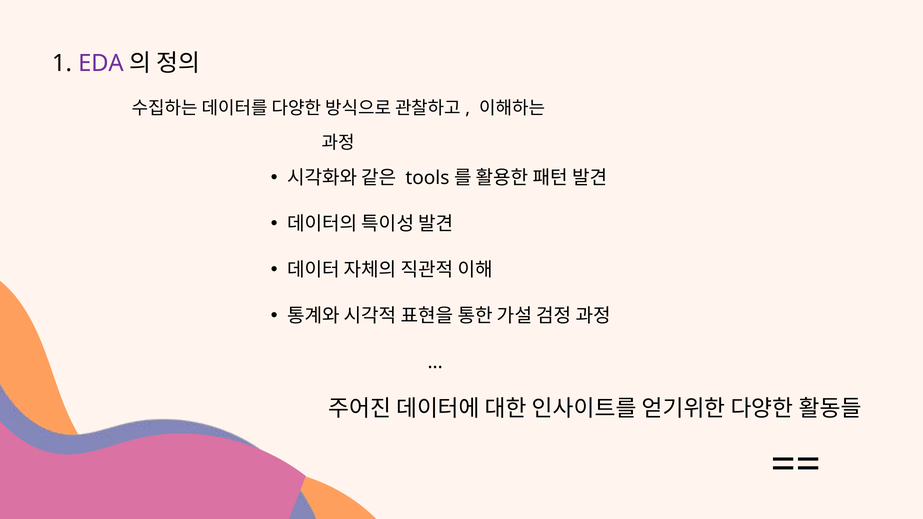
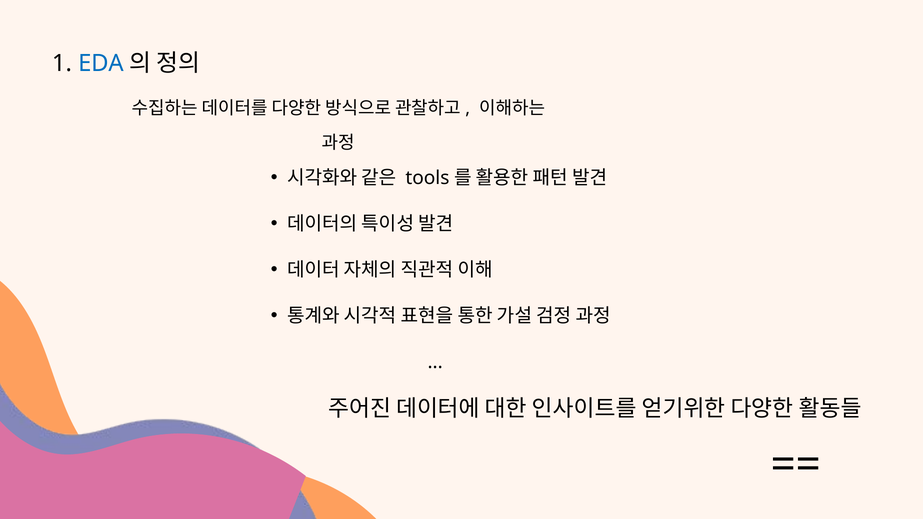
EDA colour: purple -> blue (101, 63)
